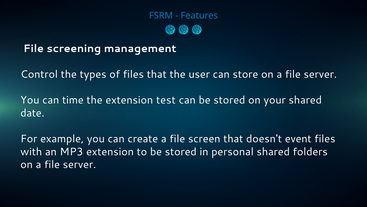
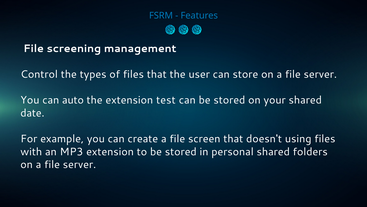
time: time -> auto (73, 100)
event: event -> using (298, 138)
